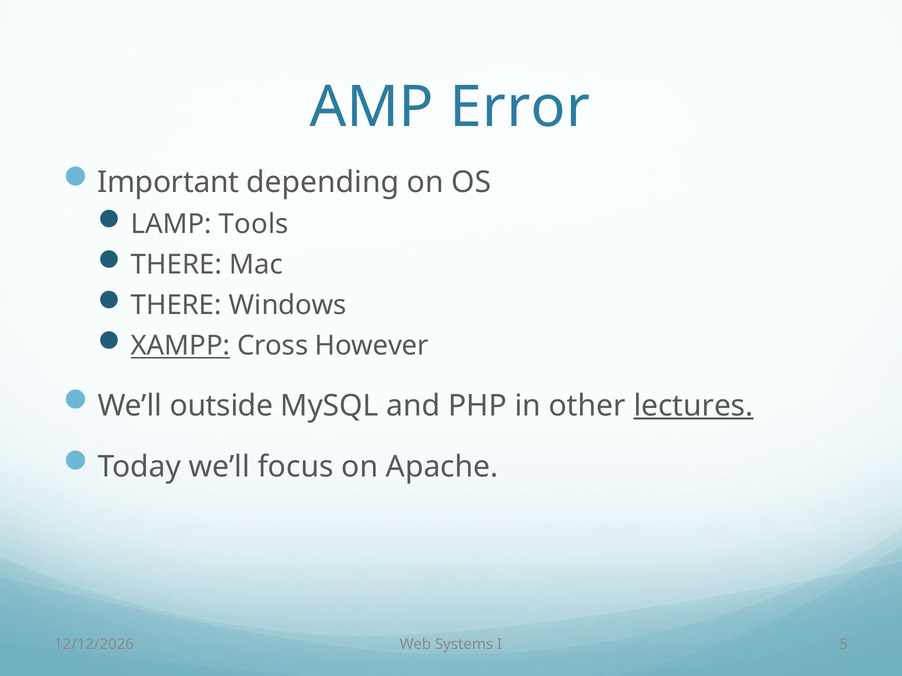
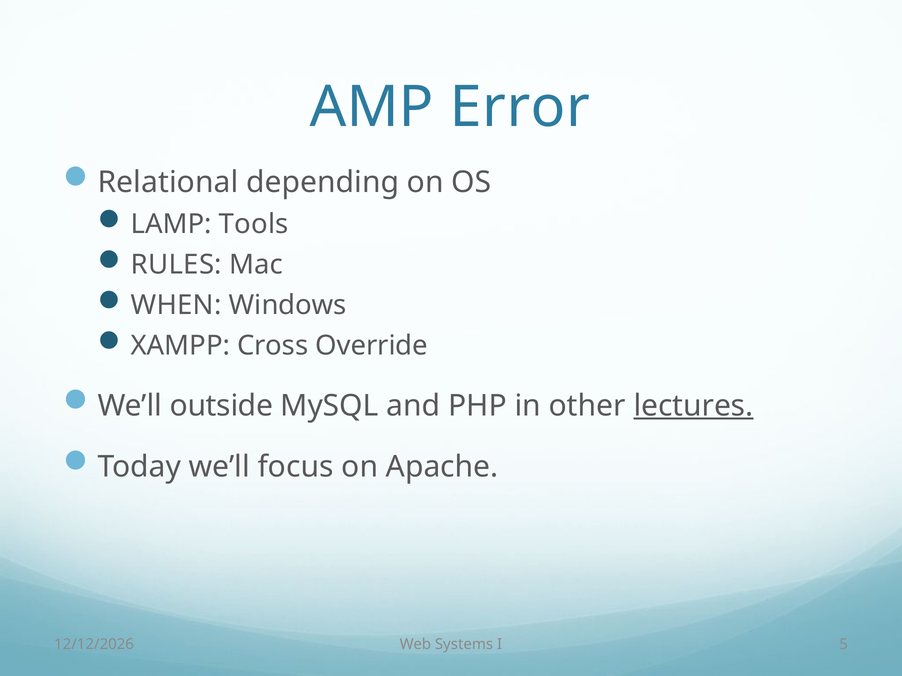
Important: Important -> Relational (168, 182)
THERE: THERE -> RULES (176, 265)
THERE: THERE -> WHEN (176, 306)
XAMPP underline: present -> none (180, 346)
However: However -> Override (372, 346)
